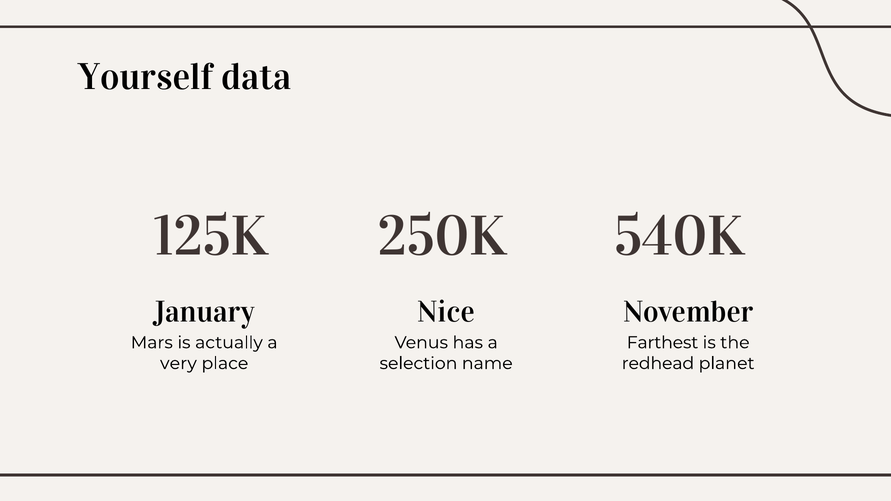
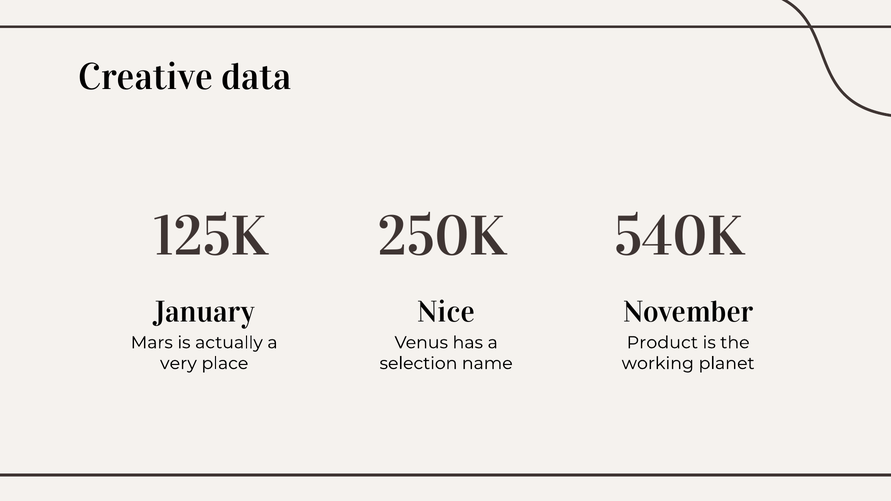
Yourself: Yourself -> Creative (146, 77)
Farthest: Farthest -> Product (662, 343)
redhead: redhead -> working (658, 364)
